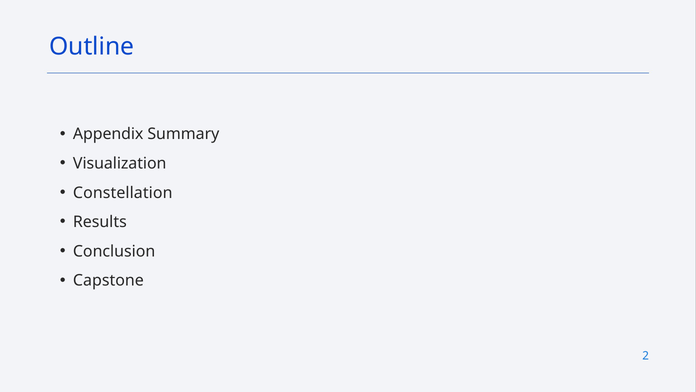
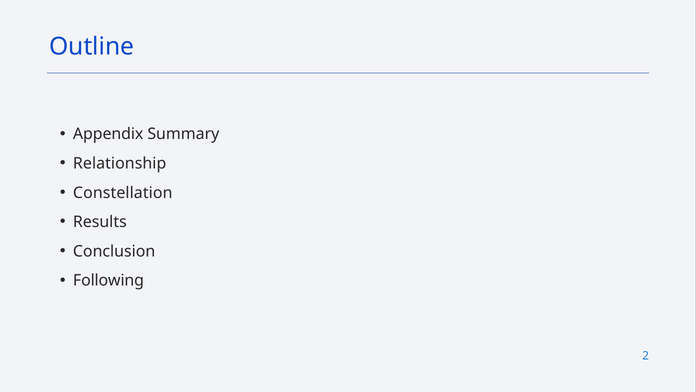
Visualization: Visualization -> Relationship (120, 163)
Capstone: Capstone -> Following (109, 280)
